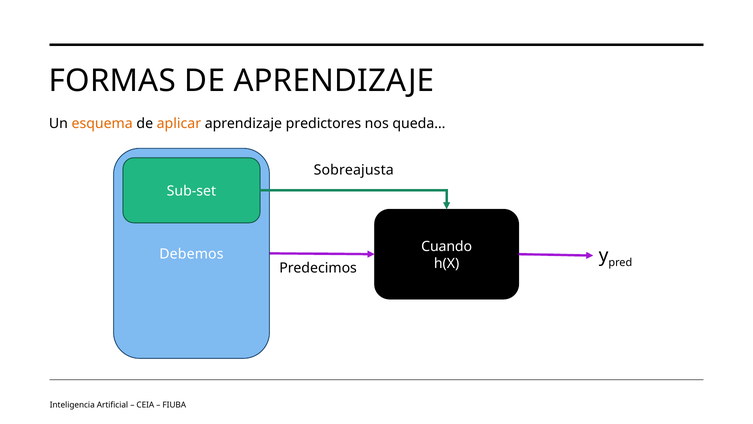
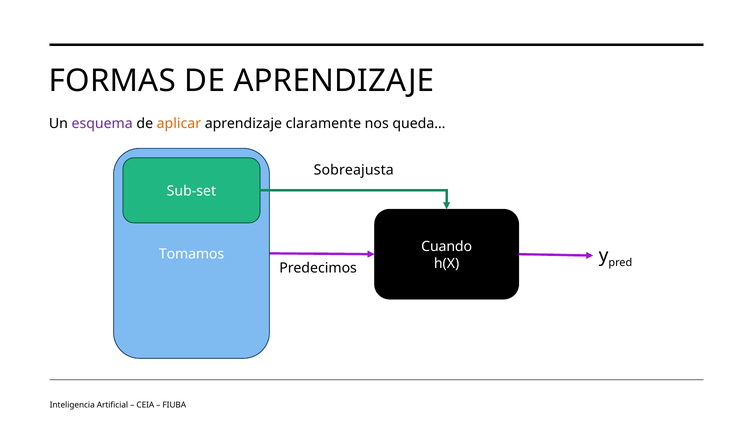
esquema colour: orange -> purple (102, 123)
predictores: predictores -> claramente (323, 123)
Debemos: Debemos -> Tomamos (192, 254)
